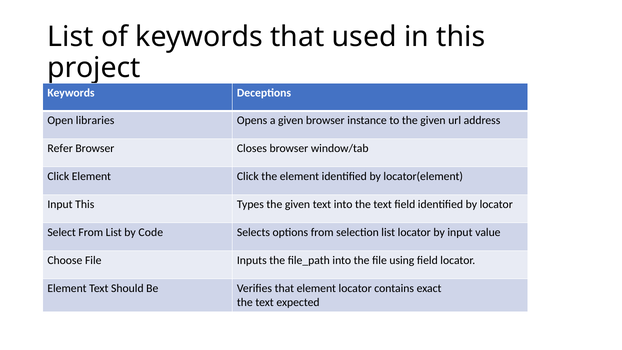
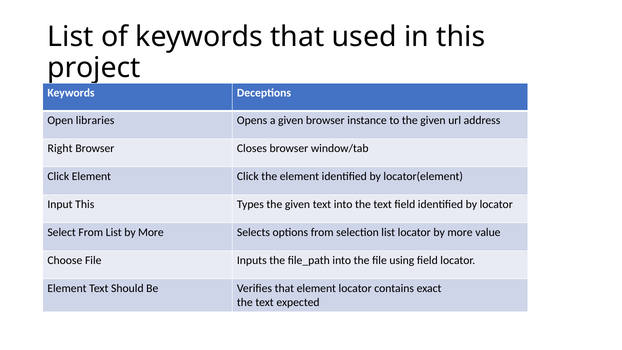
Refer: Refer -> Right (60, 148)
List by Code: Code -> More (151, 232)
locator by input: input -> more (460, 232)
